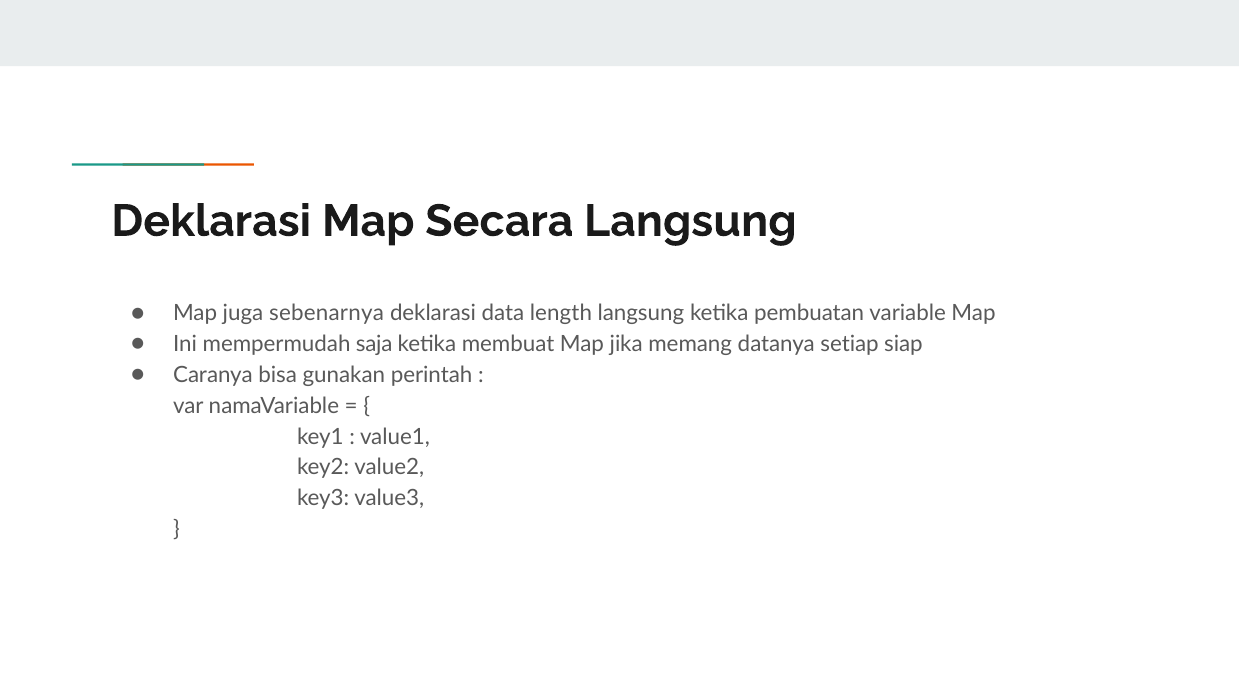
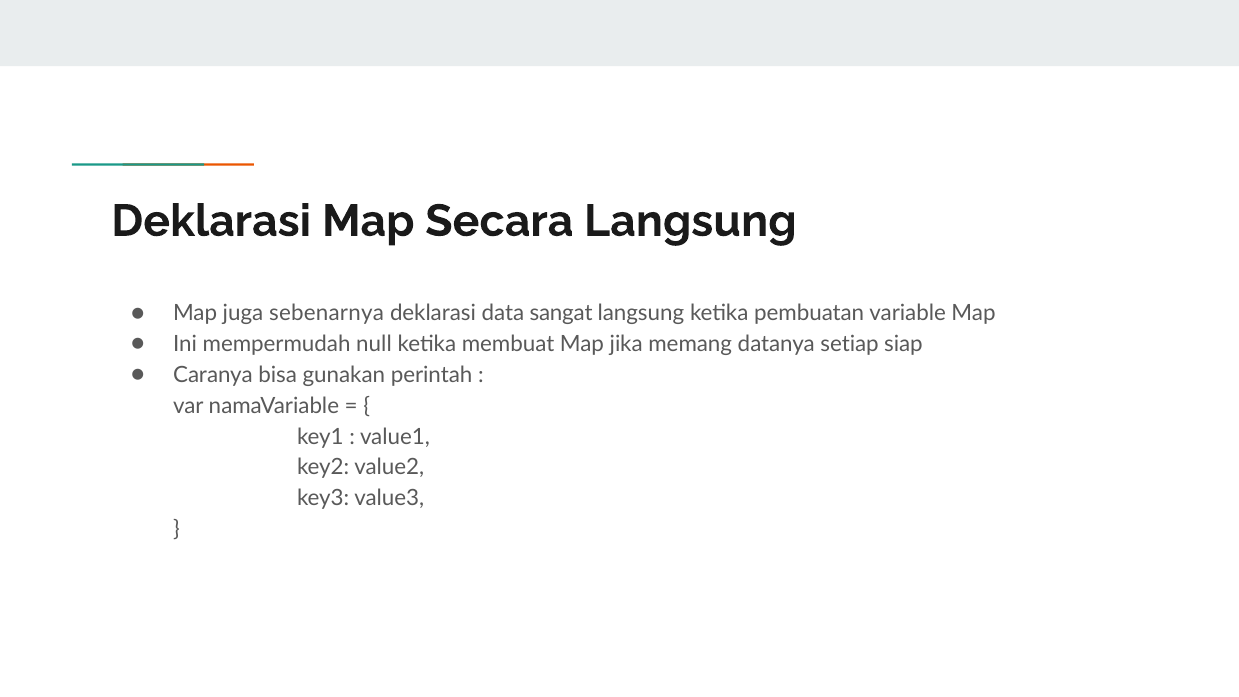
length: length -> sangat (561, 313)
saja: saja -> null (374, 344)
